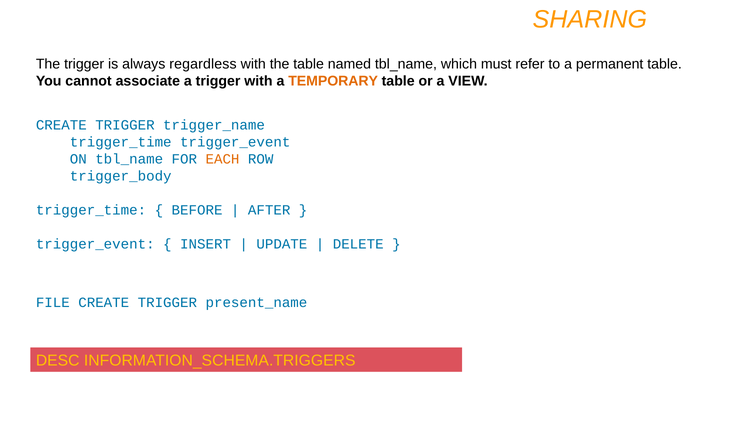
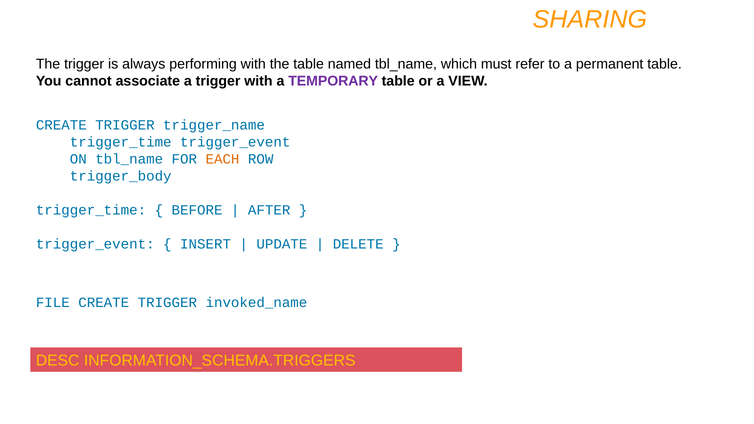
regardless: regardless -> performing (203, 64)
TEMPORARY colour: orange -> purple (333, 81)
present_name: present_name -> invoked_name (256, 303)
